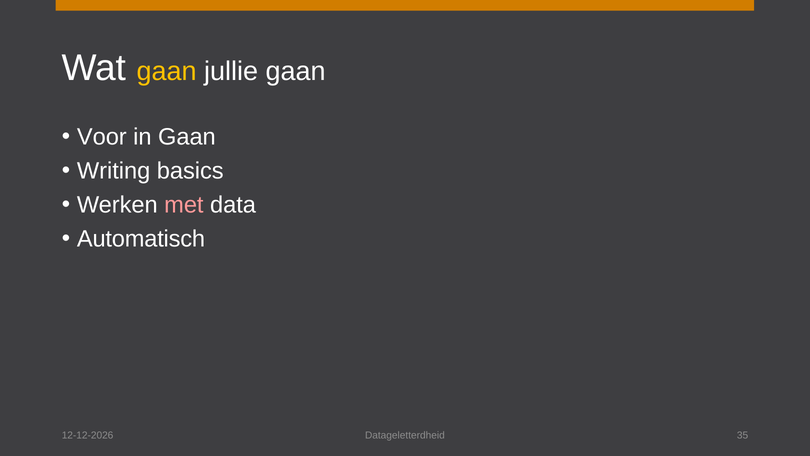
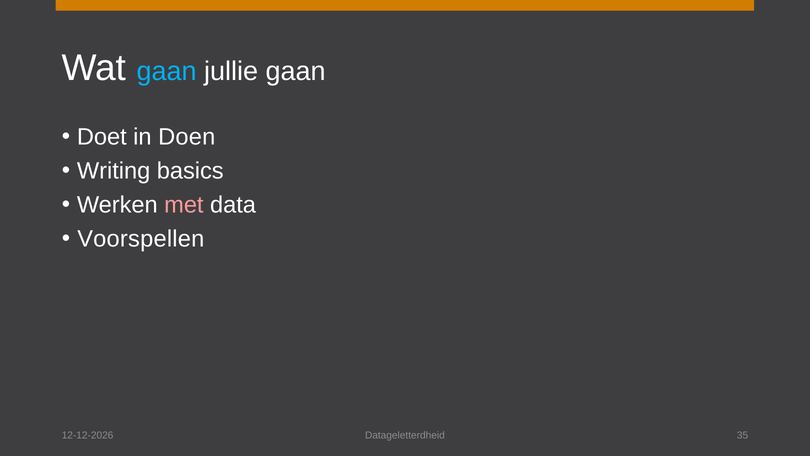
gaan colour: yellow -> light blue (167, 71)
Voor: Voor -> Doet (102, 137)
in Gaan: Gaan -> Doen (187, 137)
Automatisch: Automatisch -> Voorspellen (141, 239)
